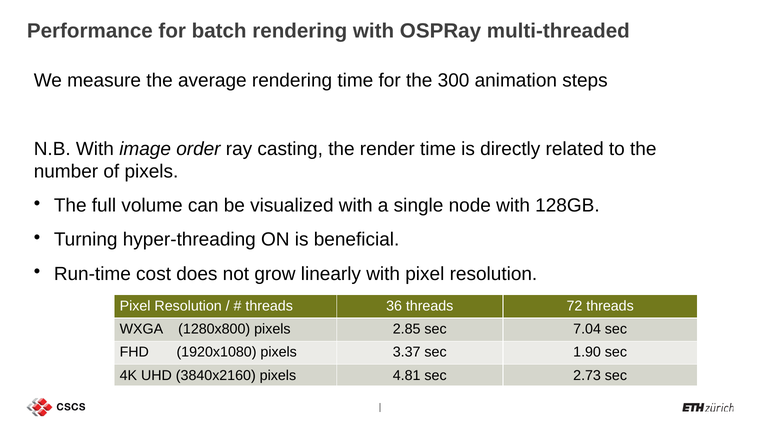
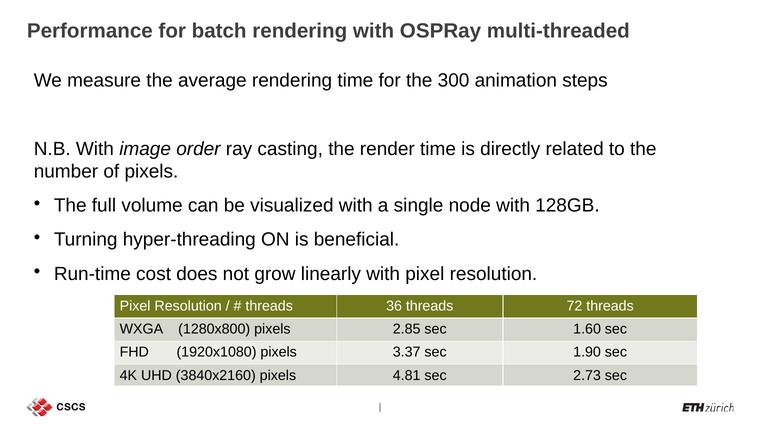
7.04: 7.04 -> 1.60 (587, 329)
